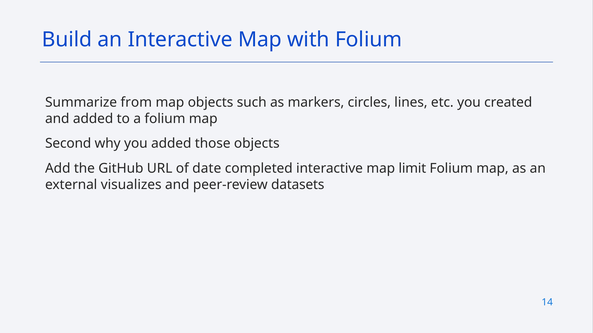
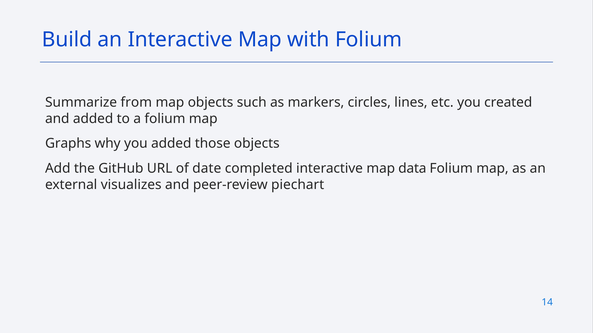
Second: Second -> Graphs (68, 144)
limit: limit -> data (412, 169)
datasets: datasets -> piechart (298, 185)
